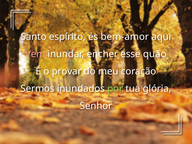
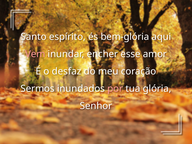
bem-amor: bem-amor -> bem-glória (125, 37)
quão: quão -> amor (155, 54)
provar: provar -> desfaz (67, 71)
por colour: light green -> pink (115, 89)
